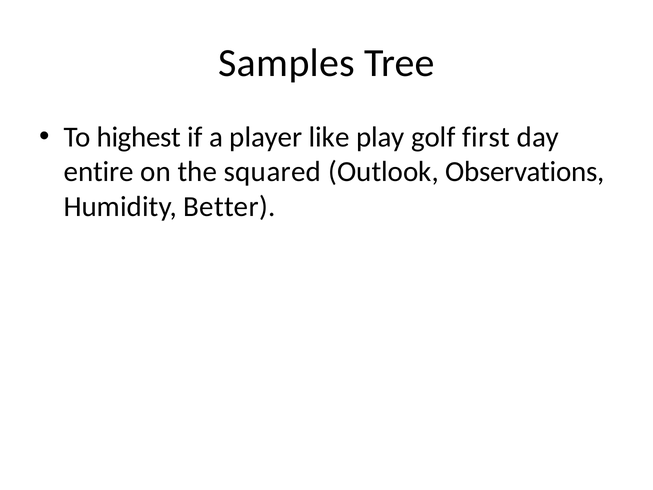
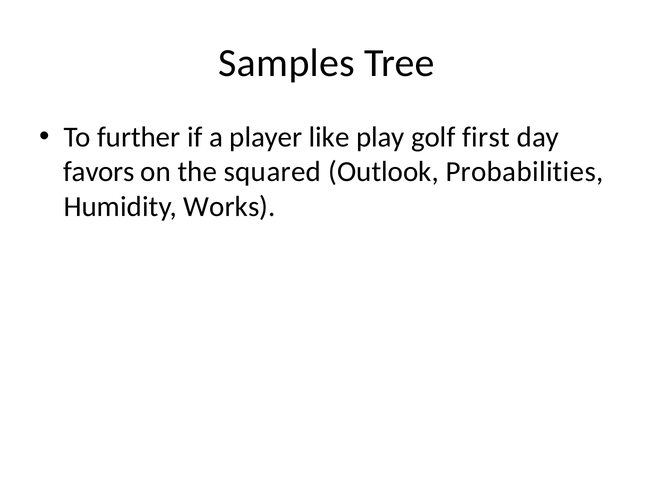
highest: highest -> further (139, 137)
entire: entire -> favors (99, 172)
Observations: Observations -> Probabilities (525, 172)
Better: Better -> Works (229, 207)
